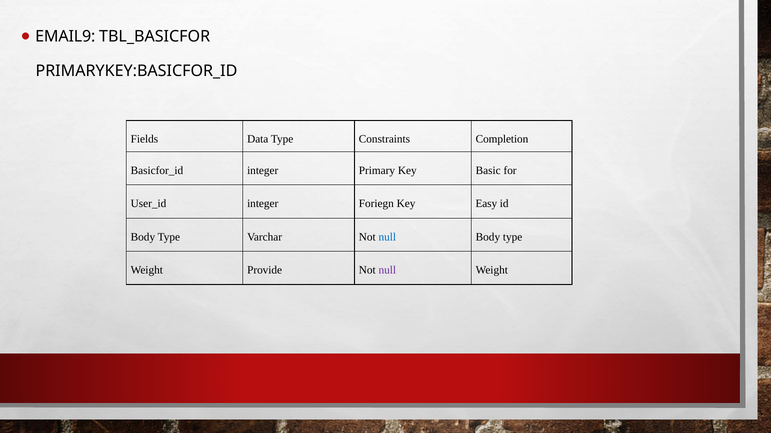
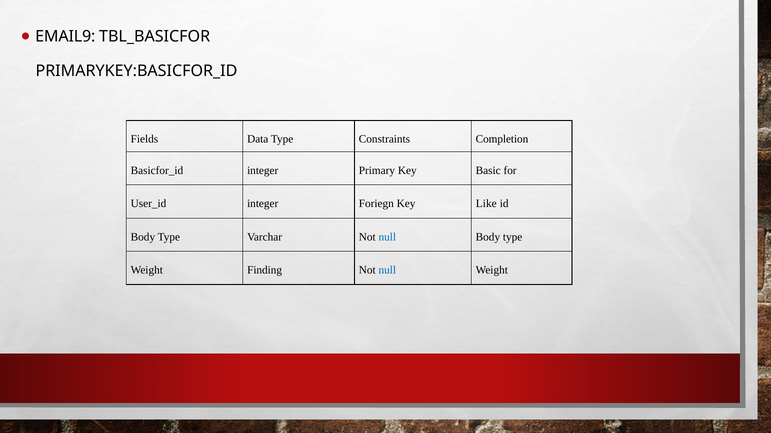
Easy: Easy -> Like (486, 204)
Provide: Provide -> Finding (265, 270)
null colour: purple -> blue (387, 270)
